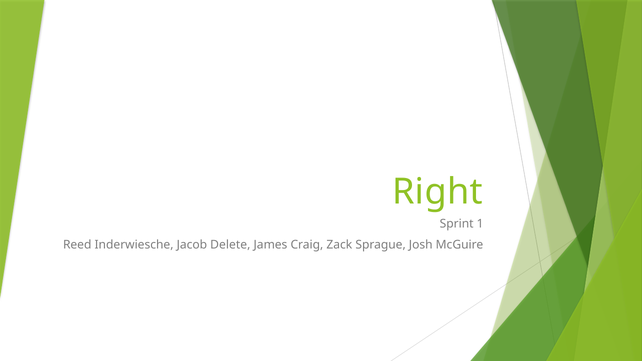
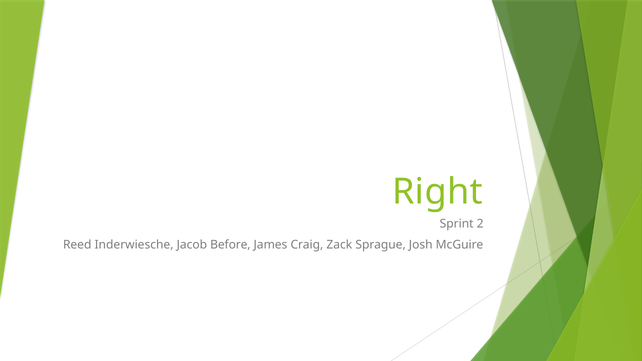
1: 1 -> 2 (480, 224)
Delete: Delete -> Before (230, 245)
